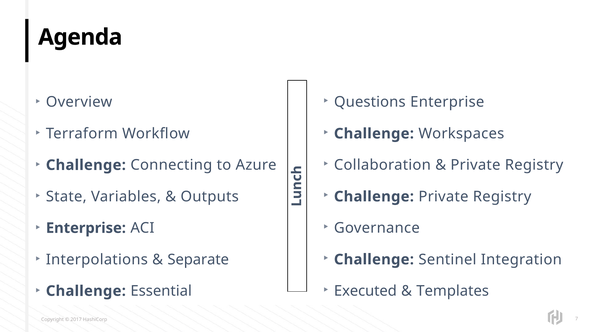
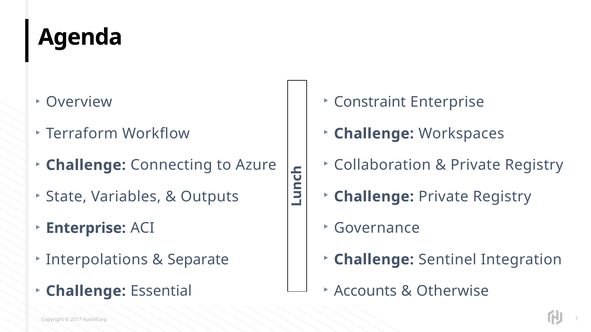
Questions: Questions -> Constraint (370, 102)
Executed: Executed -> Accounts (365, 291)
Templates: Templates -> Otherwise (453, 291)
